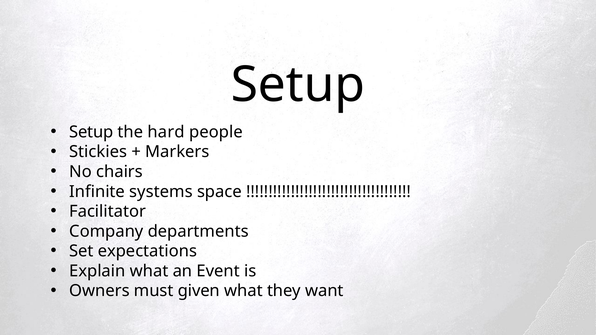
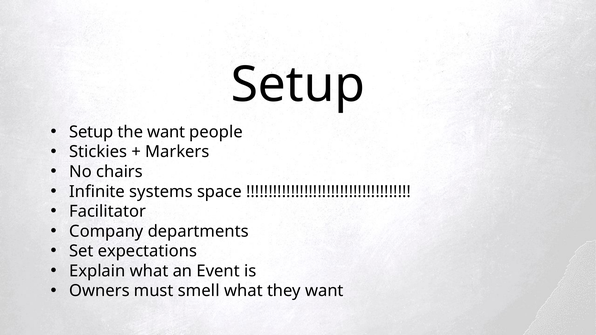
the hard: hard -> want (166, 132)
given: given -> smell (199, 291)
